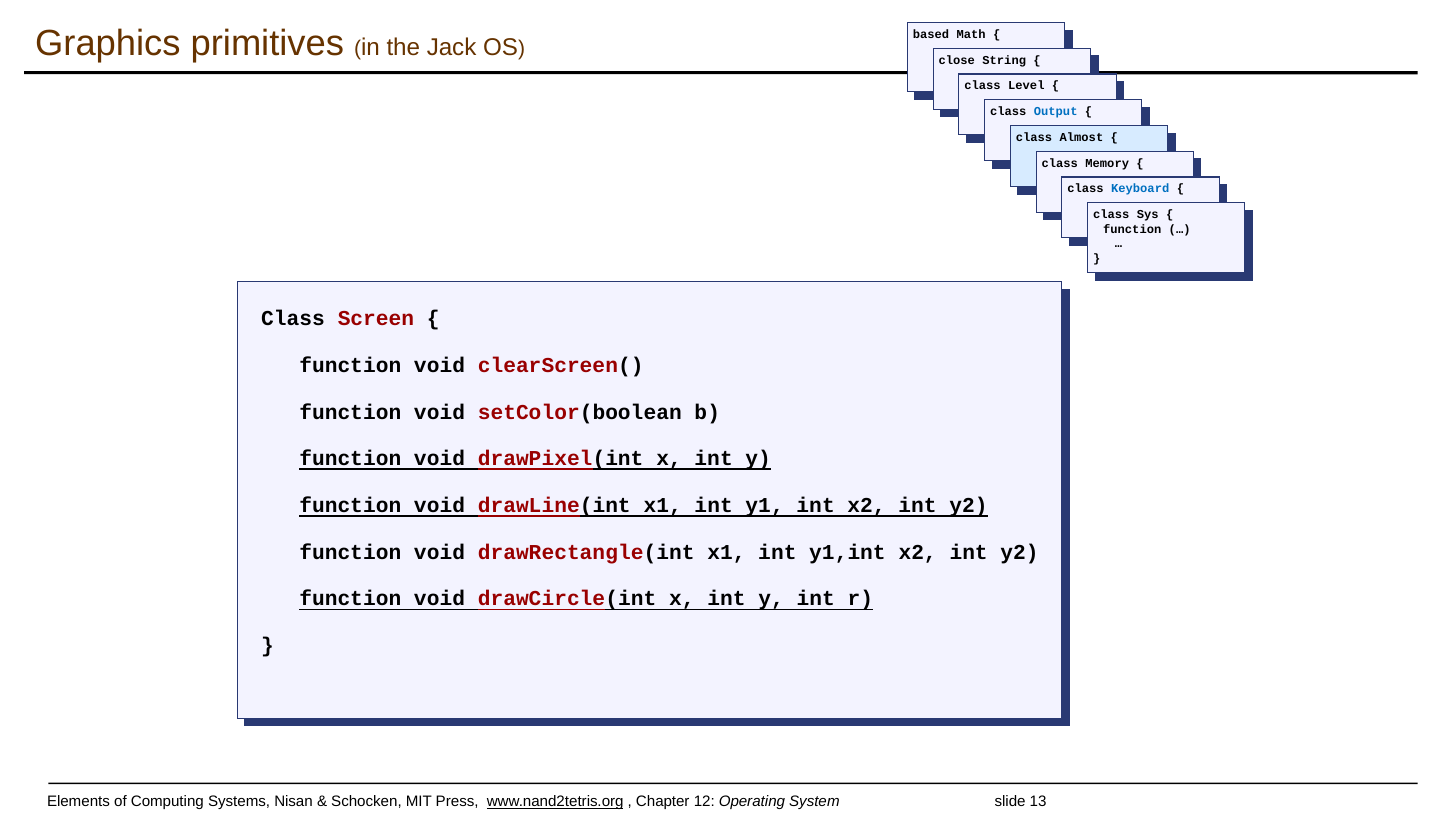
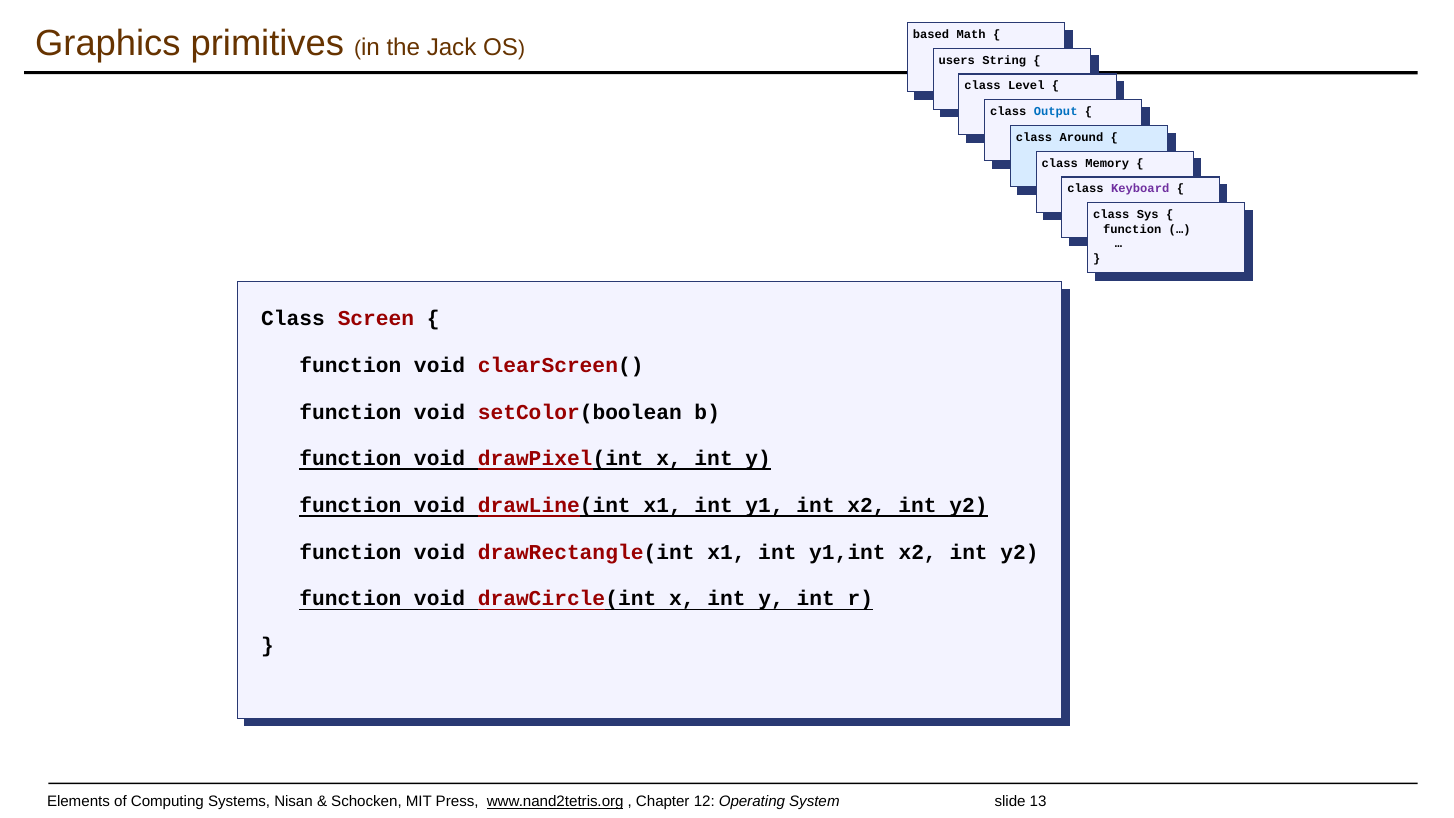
close: close -> users (957, 60)
Almost: Almost -> Around (1081, 137)
Keyboard colour: blue -> purple (1140, 189)
